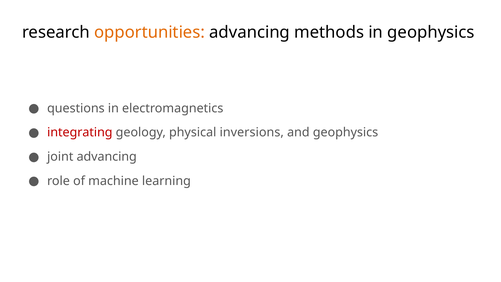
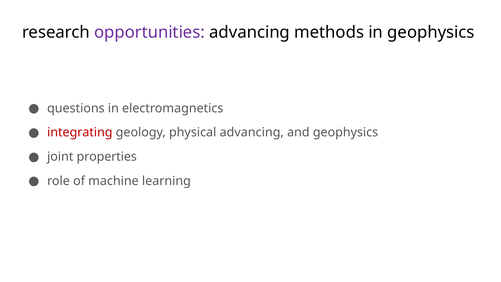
opportunities colour: orange -> purple (149, 32)
physical inversions: inversions -> advancing (252, 132)
joint advancing: advancing -> properties (107, 157)
